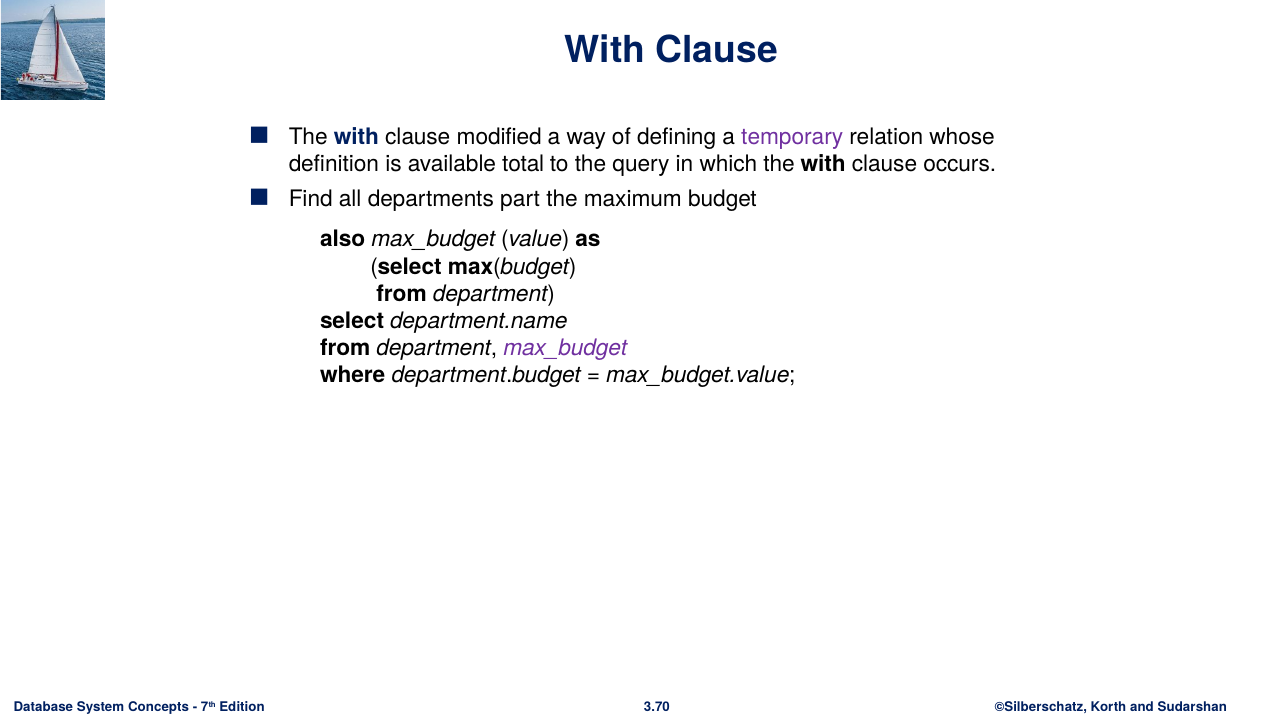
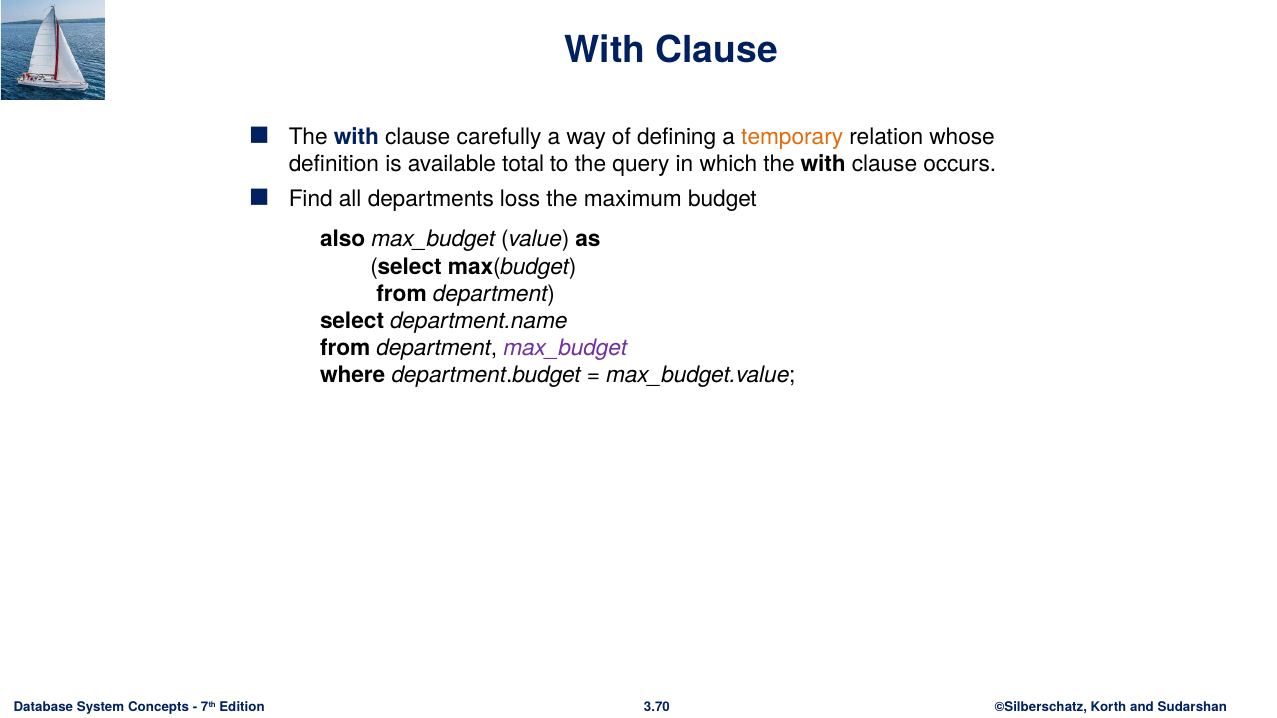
modified: modified -> carefully (499, 137)
temporary colour: purple -> orange (792, 137)
part: part -> loss (520, 200)
